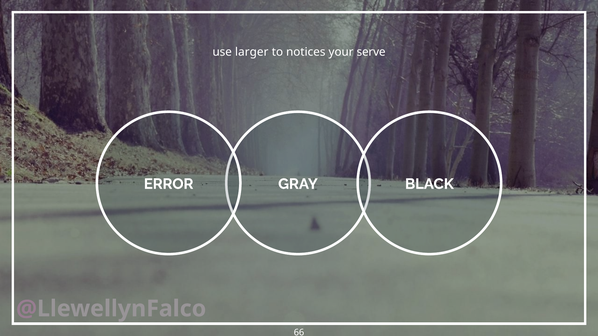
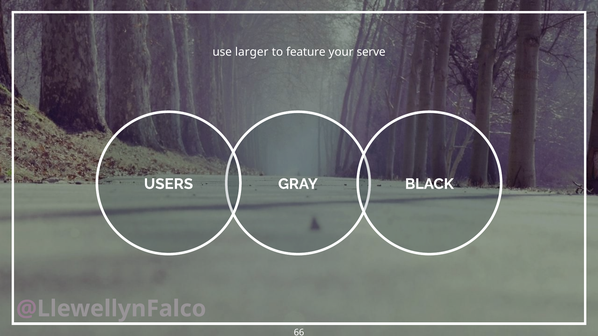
notices: notices -> feature (306, 52)
ERROR: ERROR -> USERS (168, 184)
